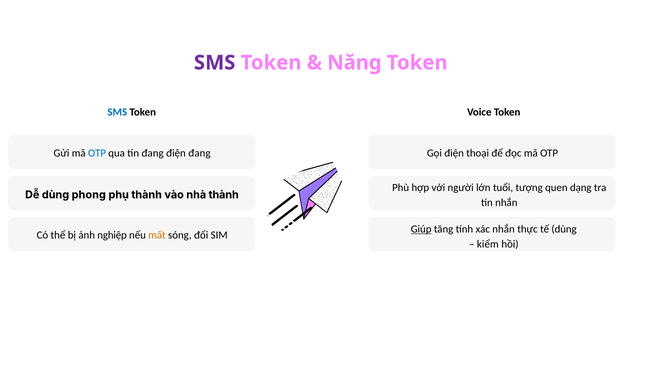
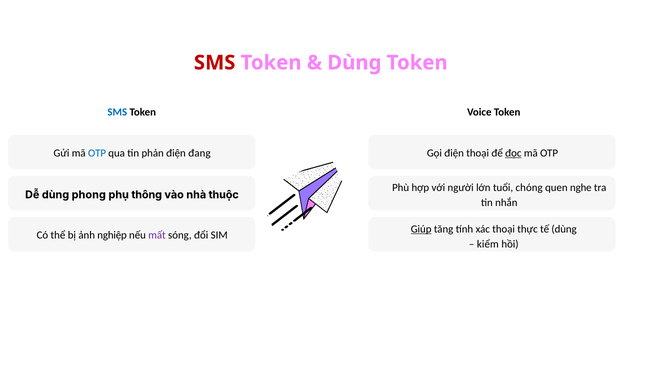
SMS colour: purple -> red (215, 63)
Năng: Năng -> Dùng (354, 63)
tin đang: đang -> phản (153, 153)
đọc underline: none -> present (513, 153)
tượng: tượng -> chóng (529, 188)
dạng: dạng -> nghe (581, 188)
phụ thành: thành -> thông (147, 195)
nhà thành: thành -> thuộc (224, 195)
xác nhắn: nhắn -> thoại (504, 229)
mất colour: orange -> purple (157, 235)
